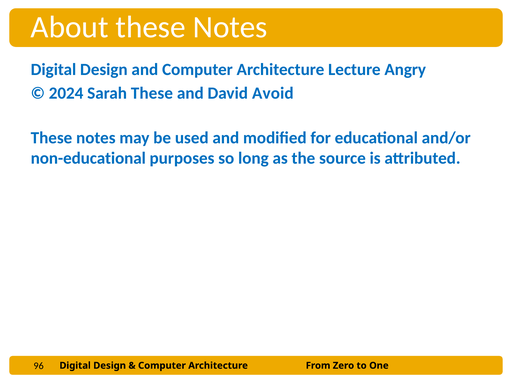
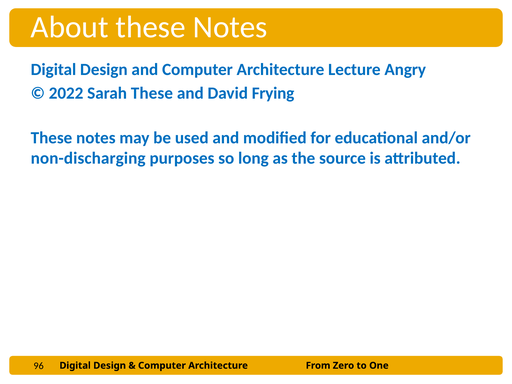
2024: 2024 -> 2022 (66, 93)
Avoid: Avoid -> Frying (273, 93)
non-educational: non-educational -> non-discharging (88, 158)
